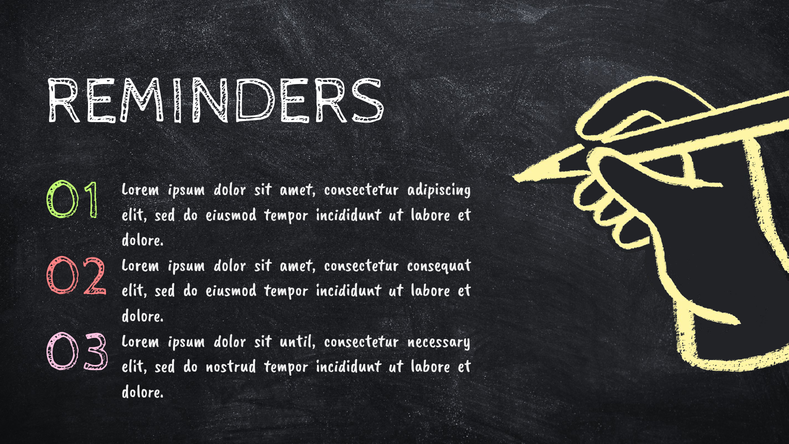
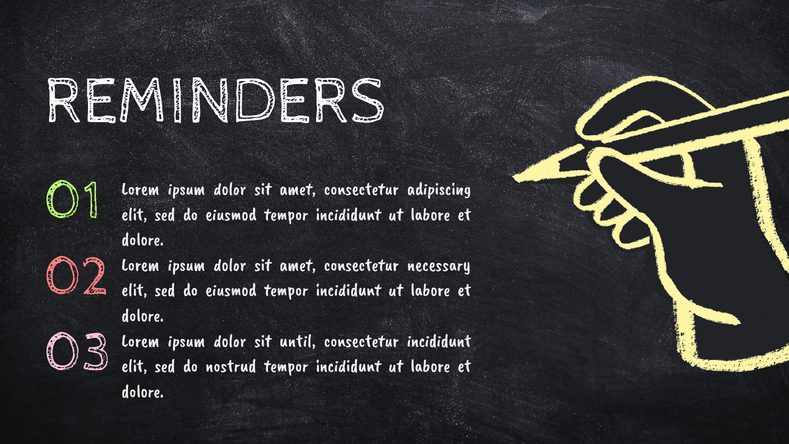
consequat: consequat -> necessary (439, 265)
consectetur necessary: necessary -> incididunt (439, 340)
